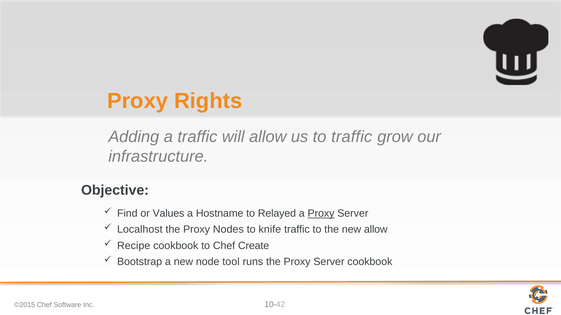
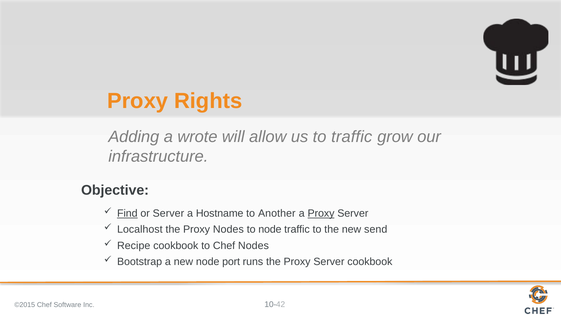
a traffic: traffic -> wrote (197, 137)
Find underline: none -> present (127, 214)
or Values: Values -> Server (168, 214)
Relayed: Relayed -> Another (277, 214)
to knife: knife -> node (270, 230)
new allow: allow -> send (376, 230)
Chef Create: Create -> Nodes (253, 246)
tool: tool -> port (231, 262)
